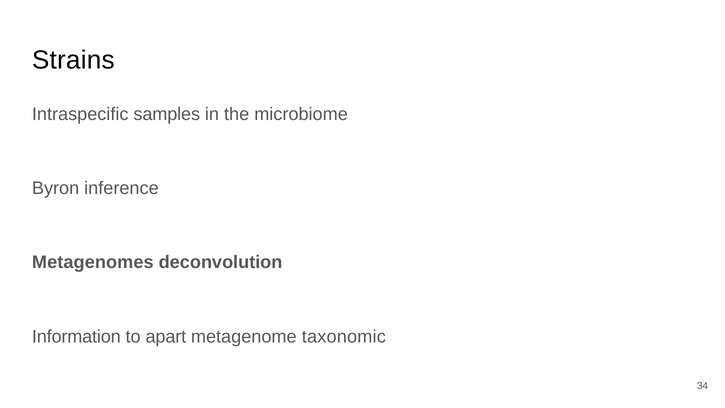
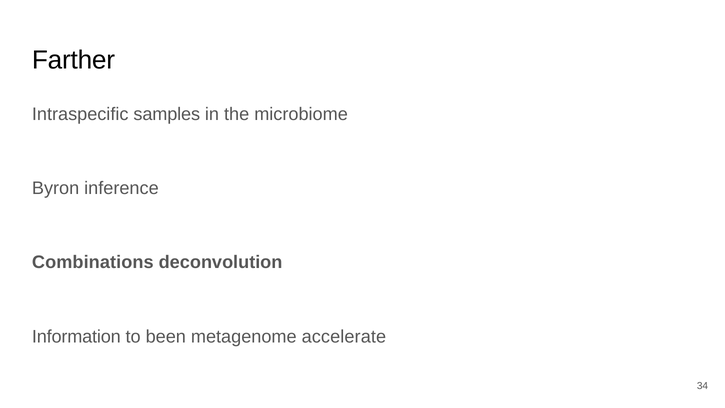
Strains: Strains -> Farther (74, 60)
Metagenomes: Metagenomes -> Combinations (93, 262)
apart: apart -> been (166, 336)
taxonomic: taxonomic -> accelerate (344, 336)
